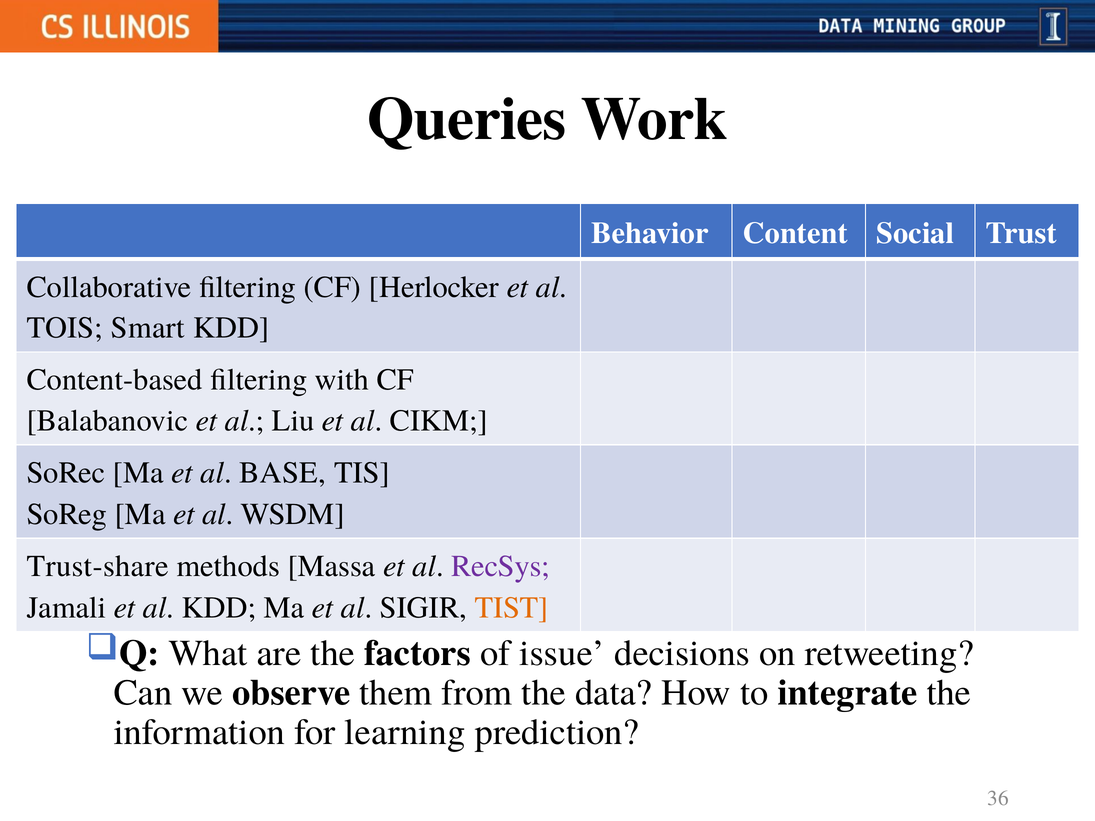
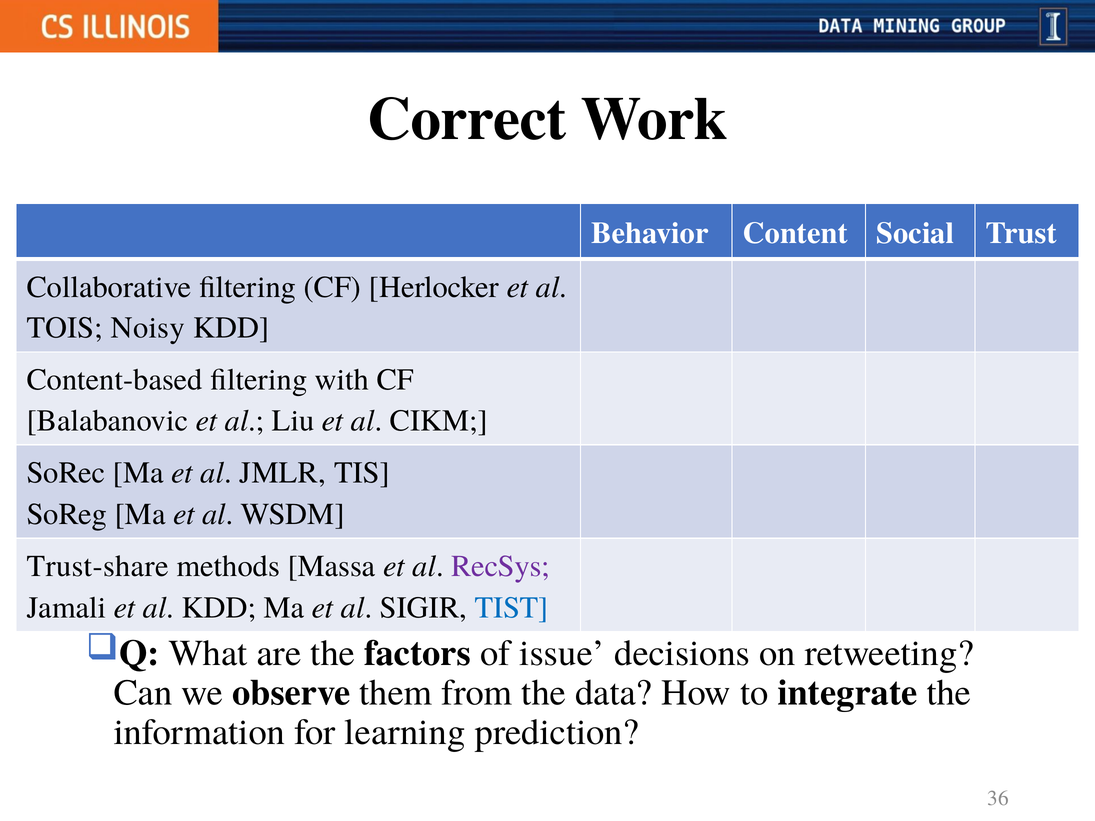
Queries: Queries -> Correct (467, 119)
Smart: Smart -> Noisy (148, 328)
BASE: BASE -> JMLR (283, 473)
TIST colour: orange -> blue (512, 608)
